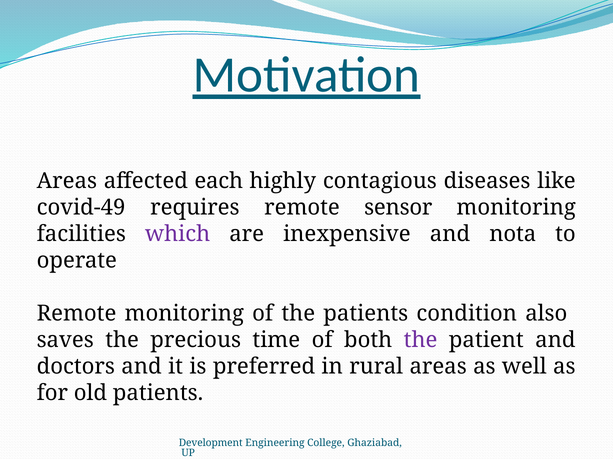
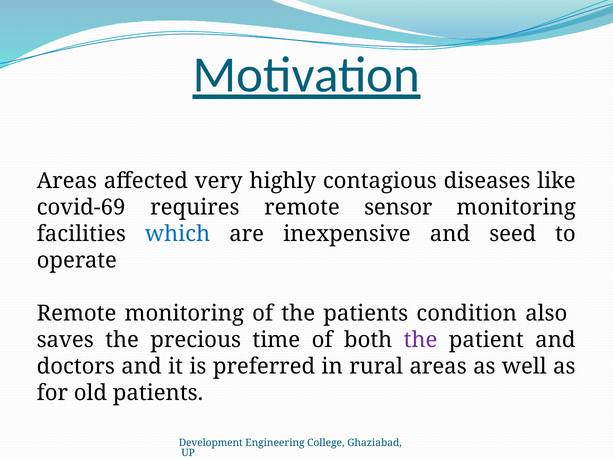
each: each -> very (219, 181)
covid-49: covid-49 -> covid-69 (81, 208)
which colour: purple -> blue (178, 234)
nota: nota -> seed (513, 234)
